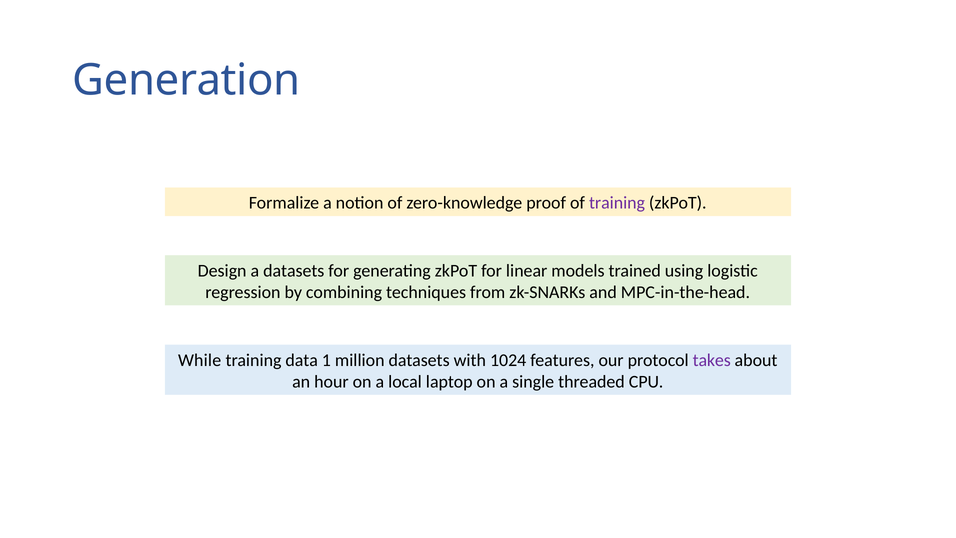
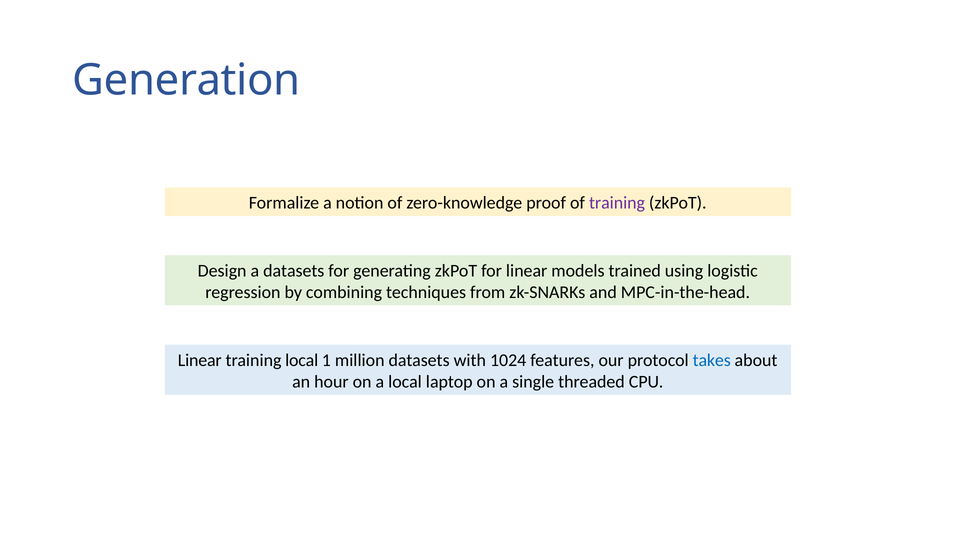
While: While -> Linear (200, 360)
training data: data -> local (302, 360)
takes colour: purple -> blue (712, 360)
